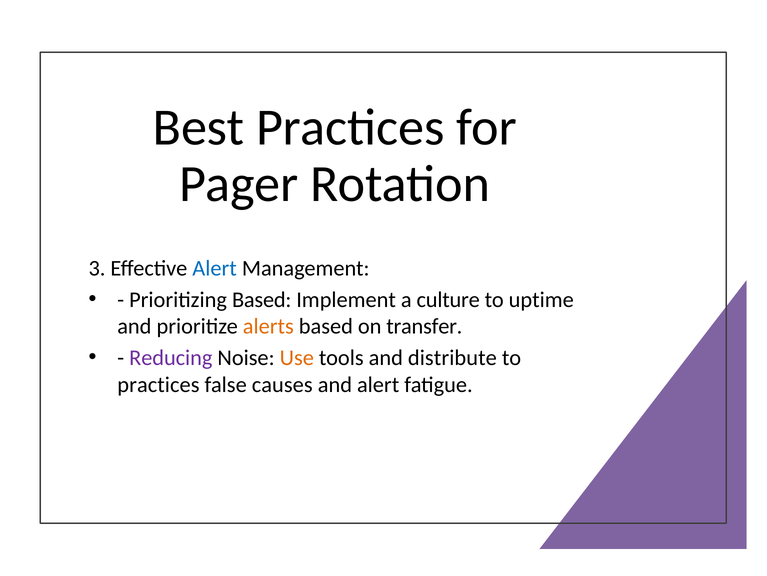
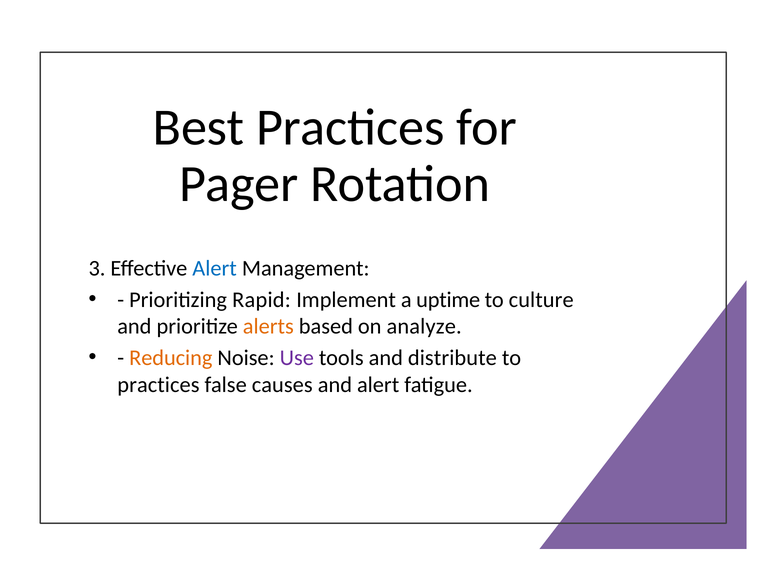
Prioritizing Based: Based -> Rapid (262, 299)
culture: culture -> uptime (448, 299)
uptime: uptime -> culture (541, 299)
transfer: transfer -> analyze (424, 326)
Reducing colour: purple -> orange (171, 357)
Use colour: orange -> purple (297, 357)
